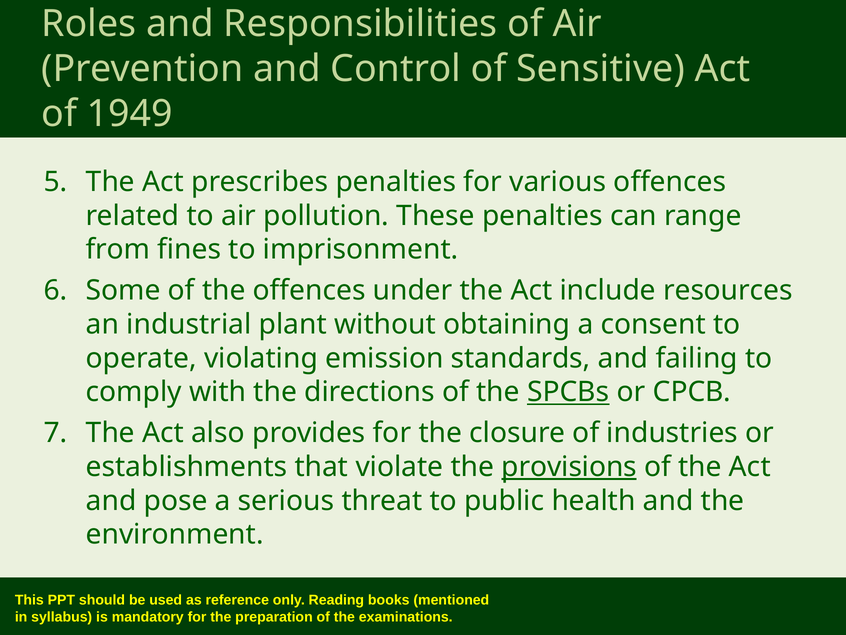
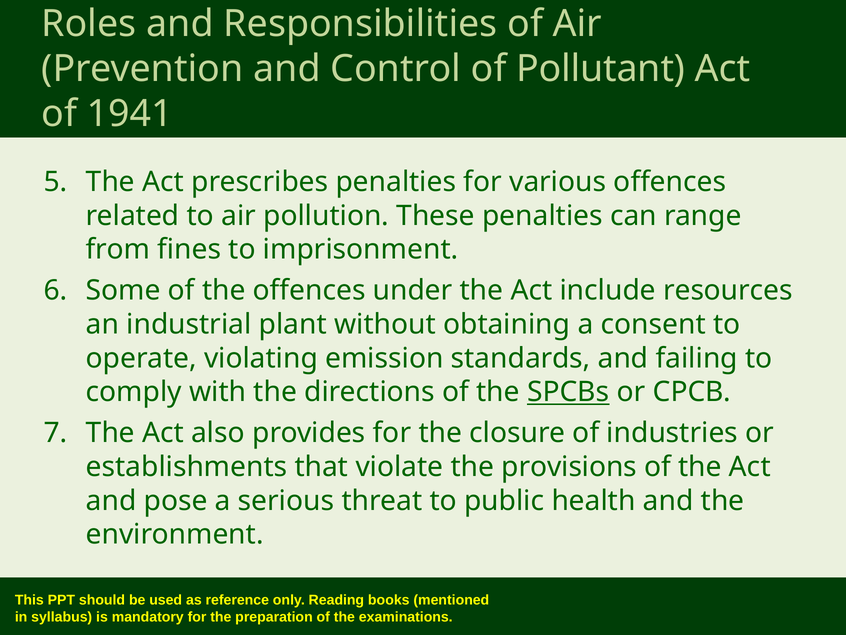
Sensitive: Sensitive -> Pollutant (601, 69)
1949: 1949 -> 1941 (130, 114)
provisions underline: present -> none (569, 467)
